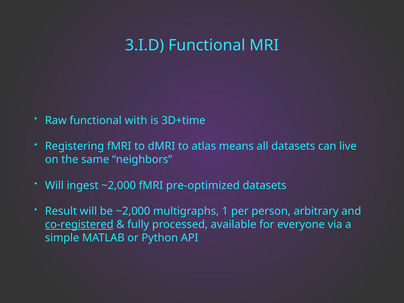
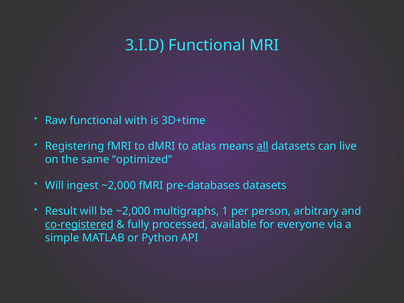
all underline: none -> present (263, 146)
neighbors: neighbors -> optimized (142, 160)
pre-optimized: pre-optimized -> pre-databases (203, 185)
